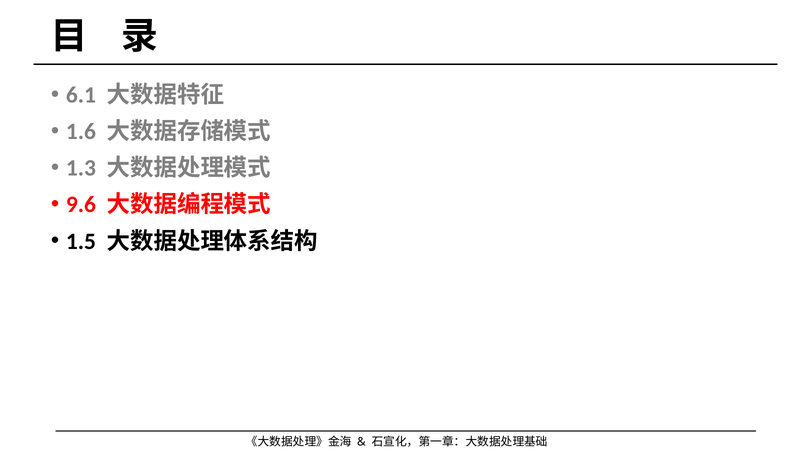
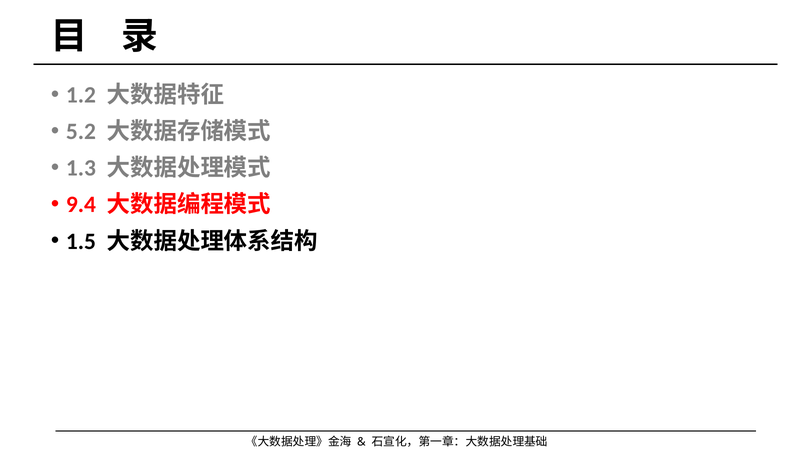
6.1: 6.1 -> 1.2 (81, 95)
1.6: 1.6 -> 5.2 (81, 132)
9.6: 9.6 -> 9.4 (81, 205)
